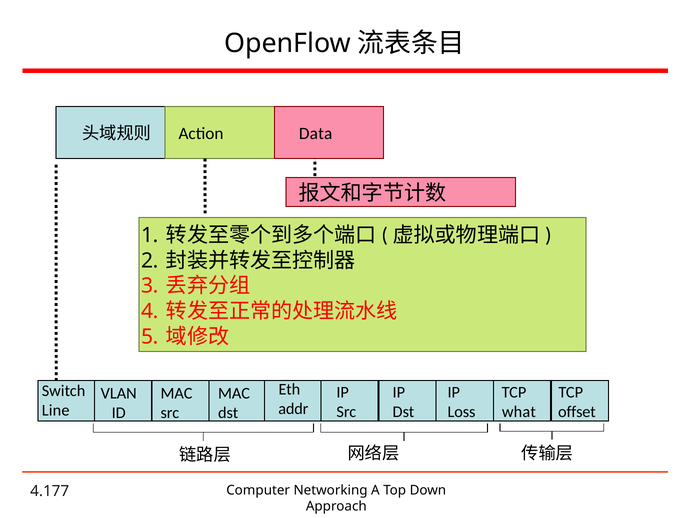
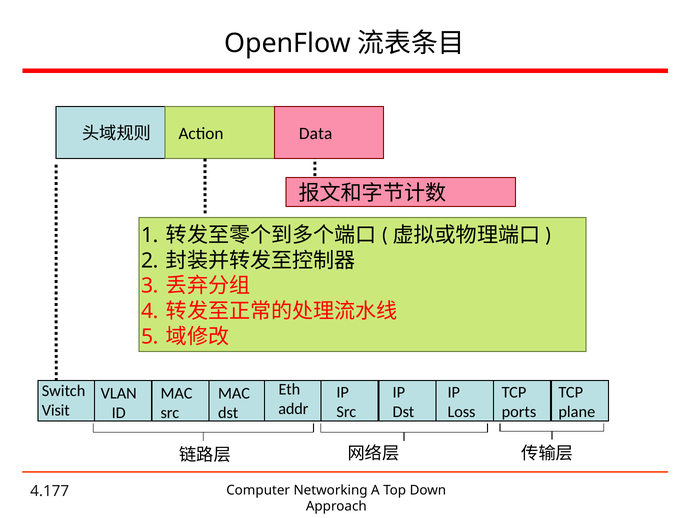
Line: Line -> Visit (56, 410)
what: what -> ports (519, 411)
offset: offset -> plane (577, 411)
